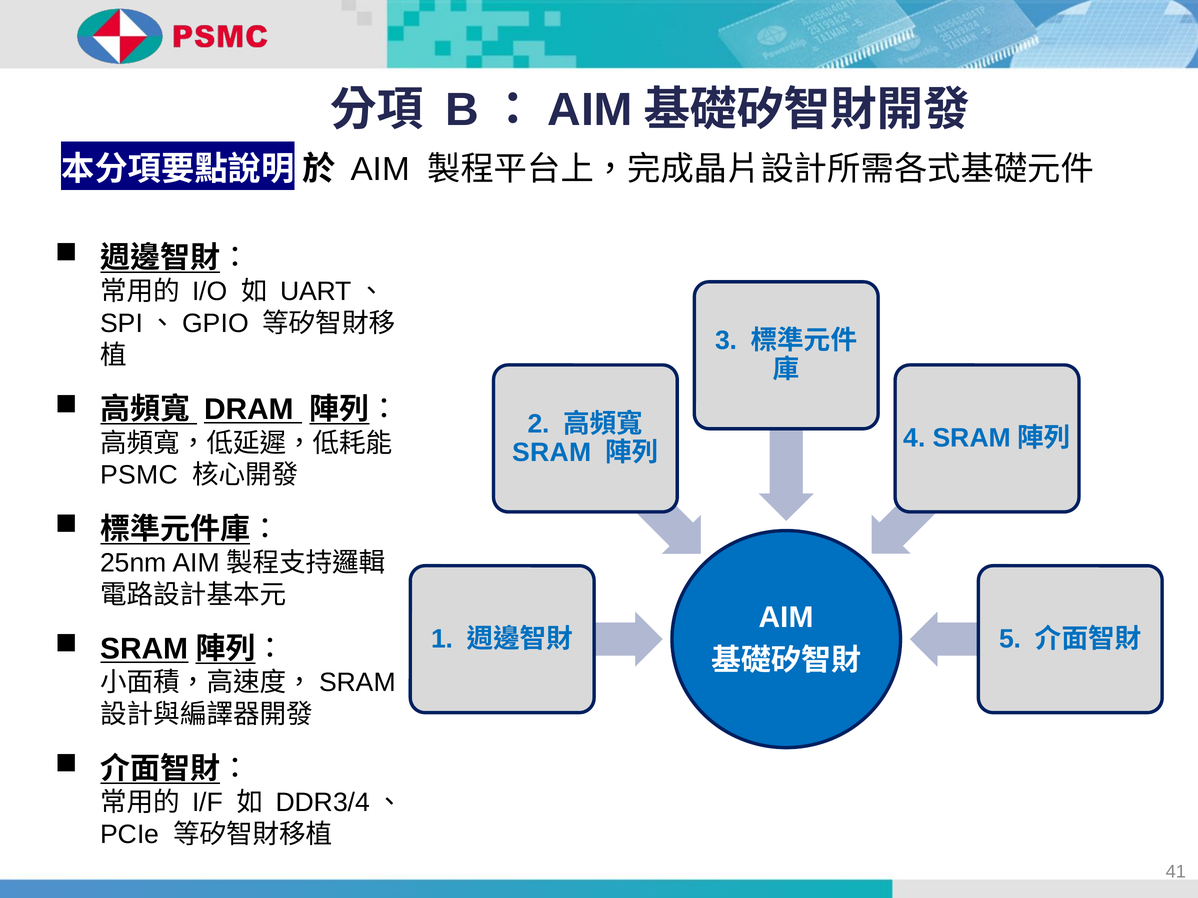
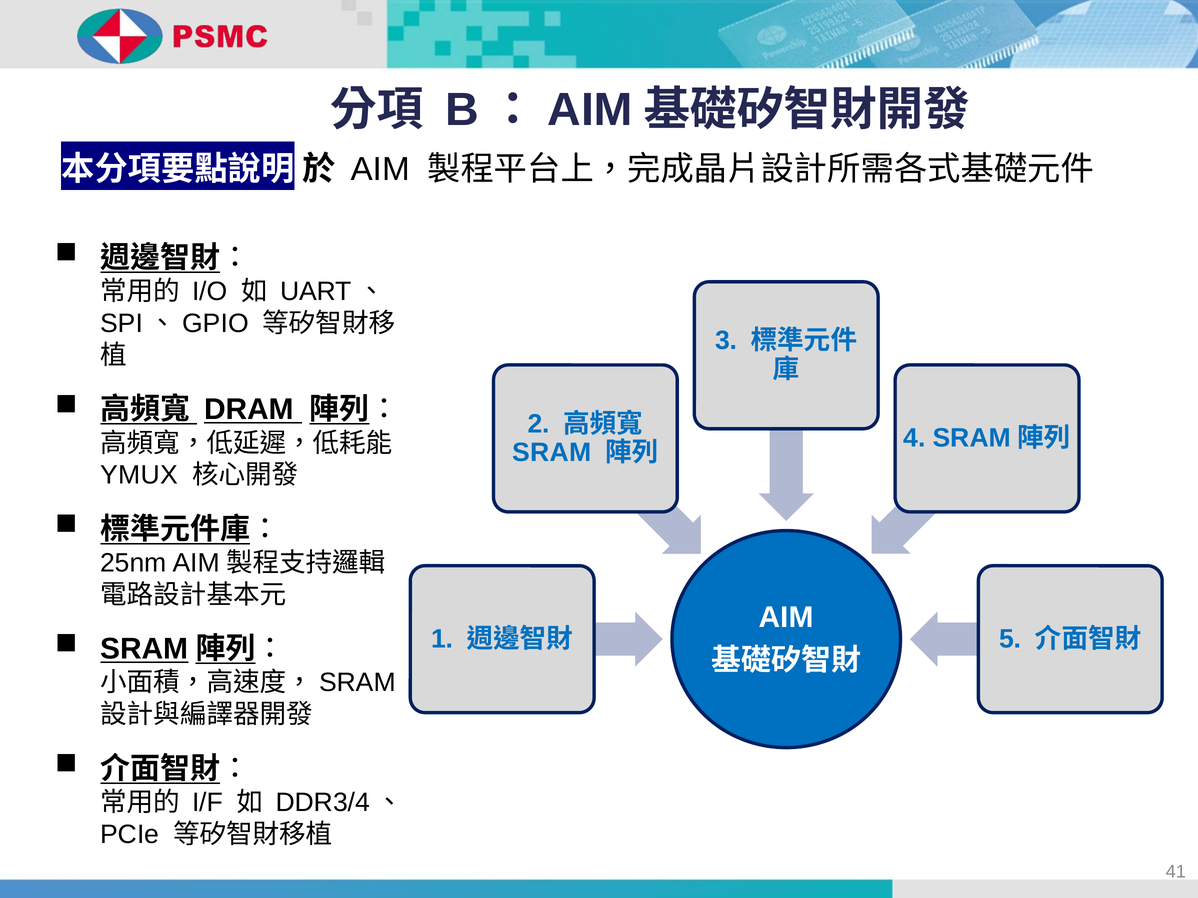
PSMC: PSMC -> YMUX (139, 475)
